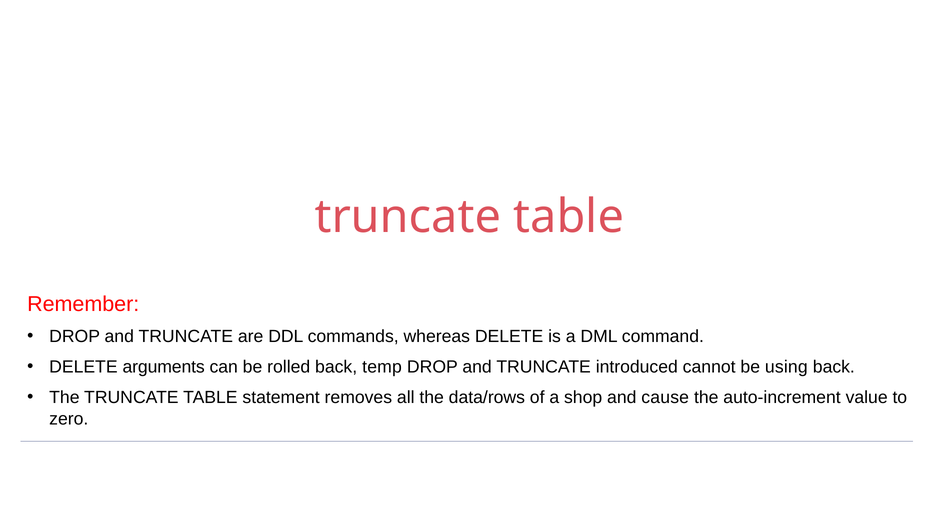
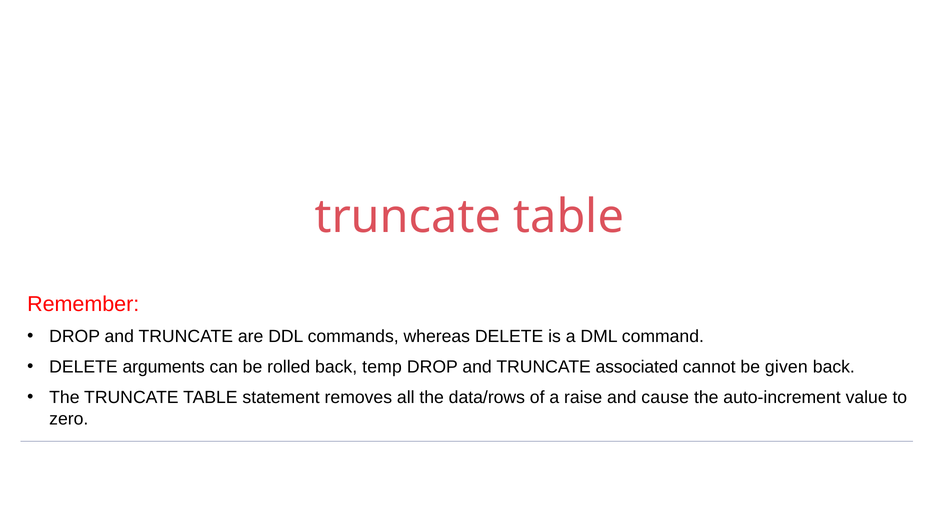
introduced: introduced -> associated (637, 367)
using: using -> given (786, 367)
shop: shop -> raise (583, 398)
